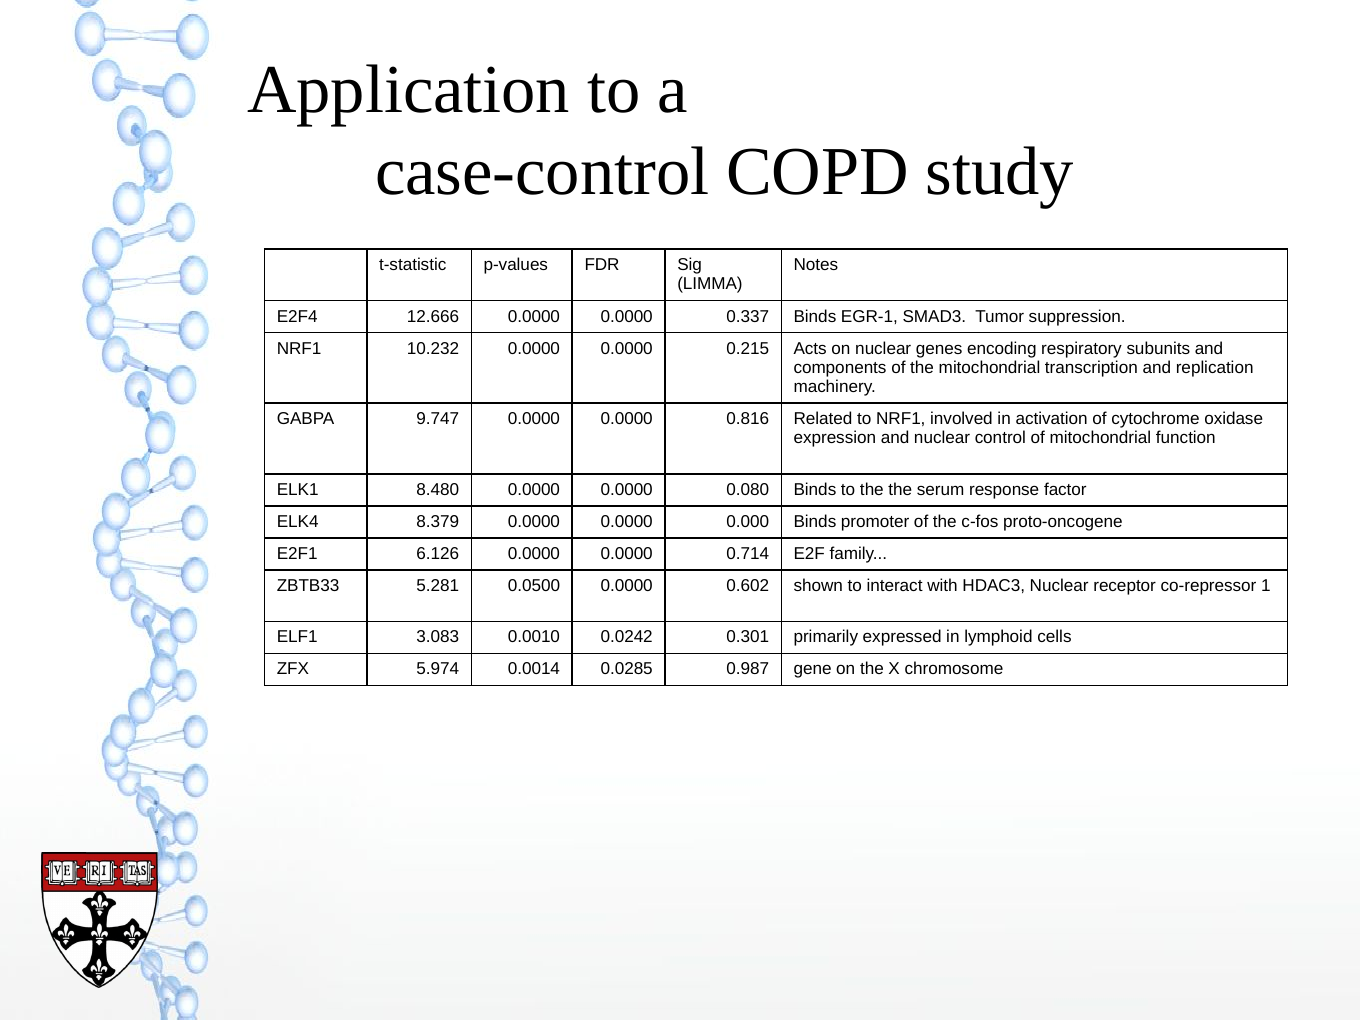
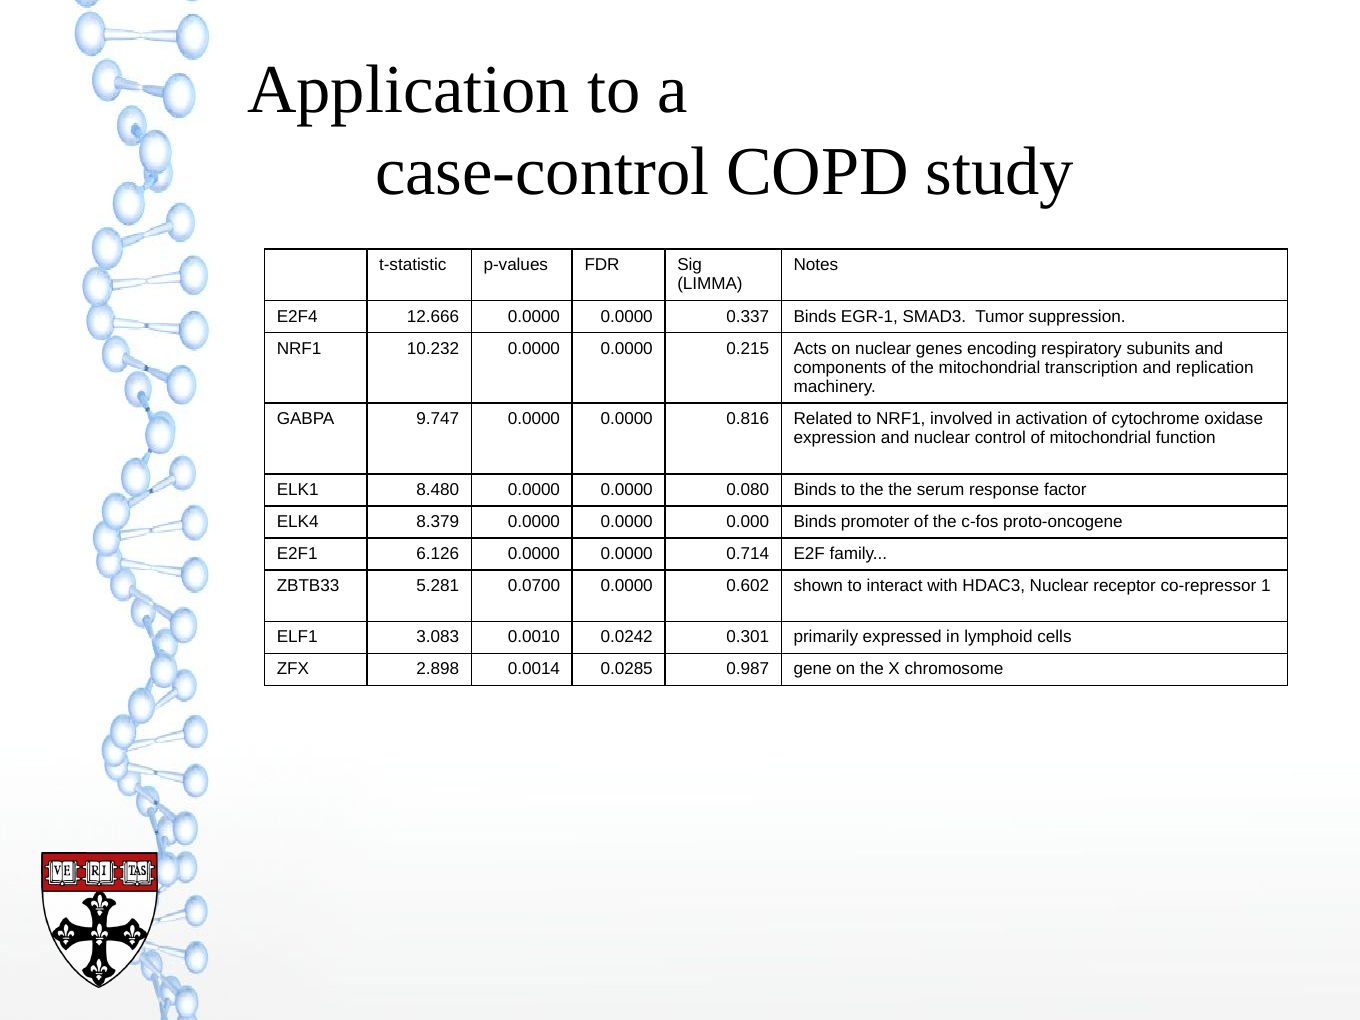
0.0500: 0.0500 -> 0.0700 (534, 586)
5.974: 5.974 -> 2.898 (438, 669)
